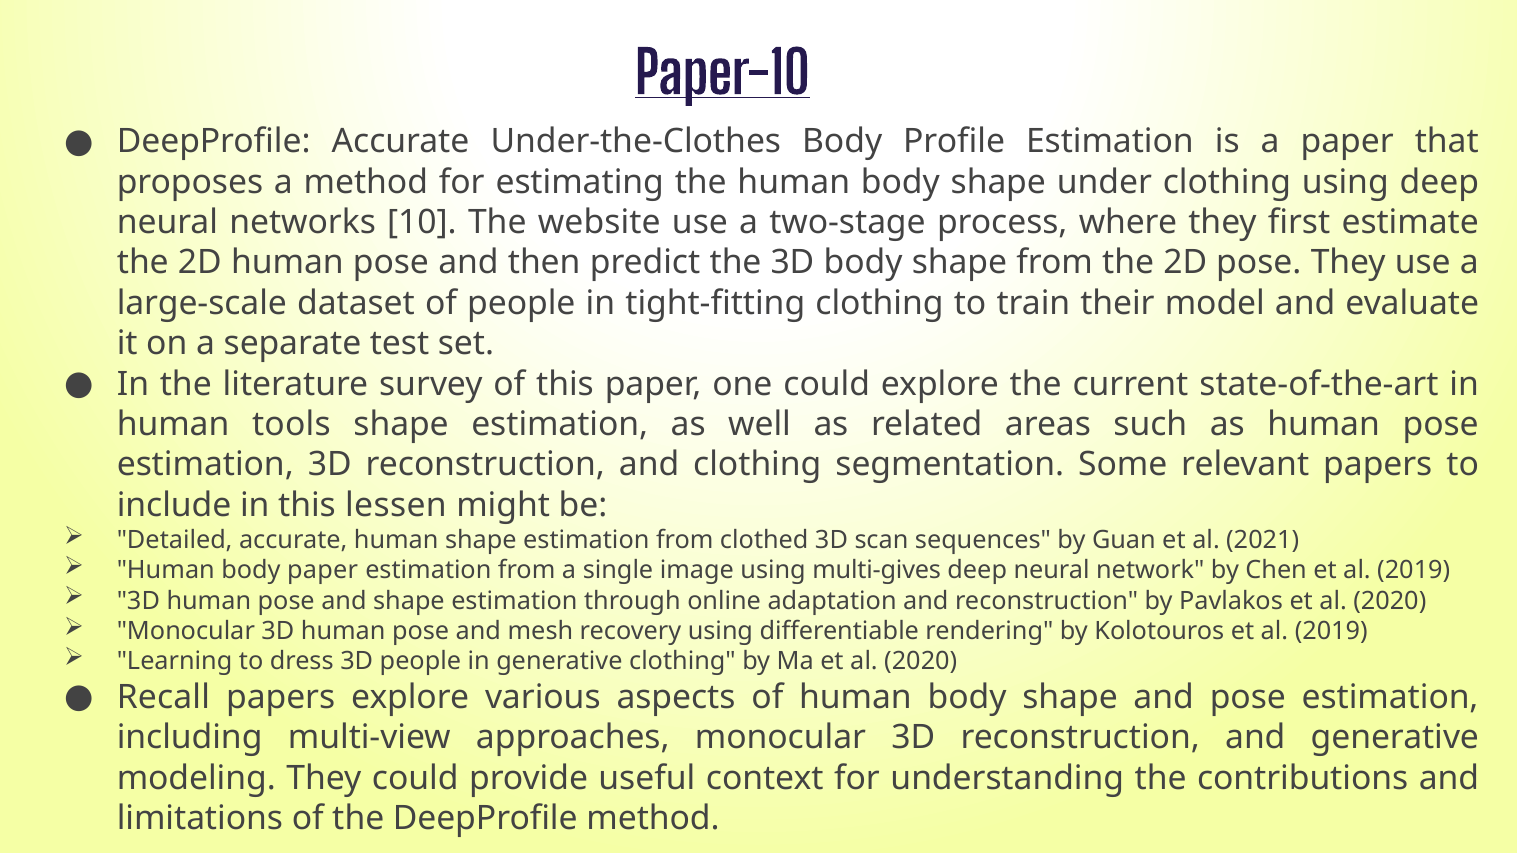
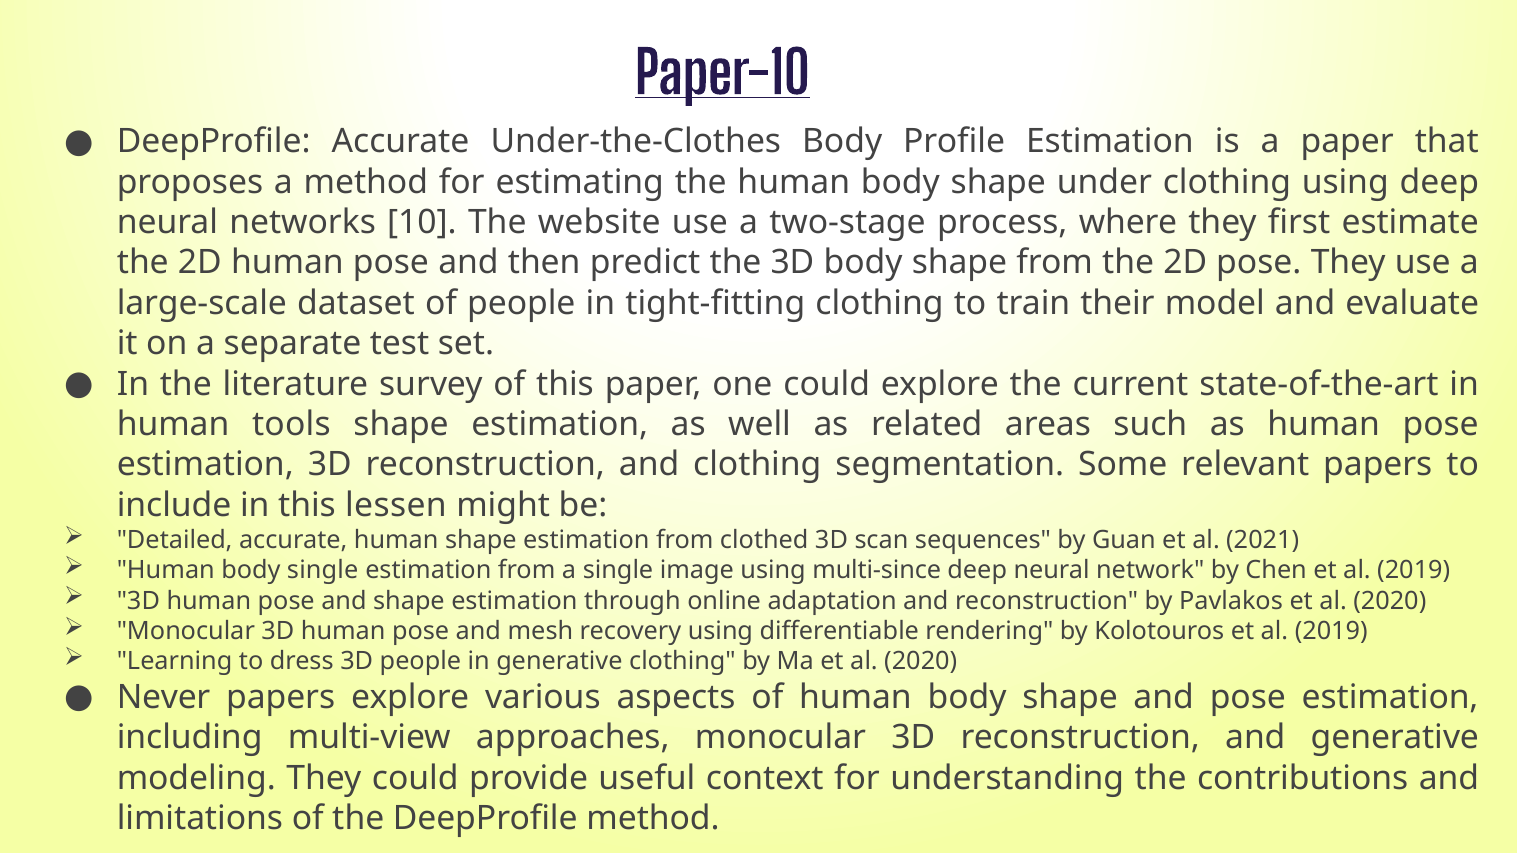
body paper: paper -> single (323, 571)
multi-gives: multi-gives -> multi-since (877, 571)
Recall: Recall -> Never (164, 698)
